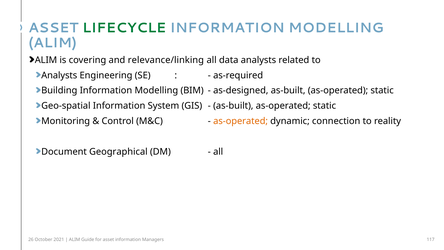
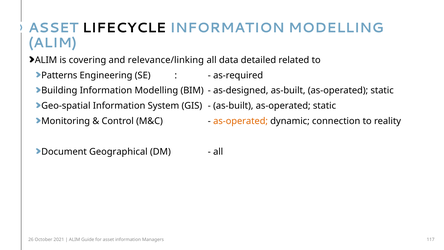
LIFECYCLE colour: green -> black (124, 28)
data analysts: analysts -> detailed (258, 60)
Analysts: Analysts -> Patterns (59, 75)
